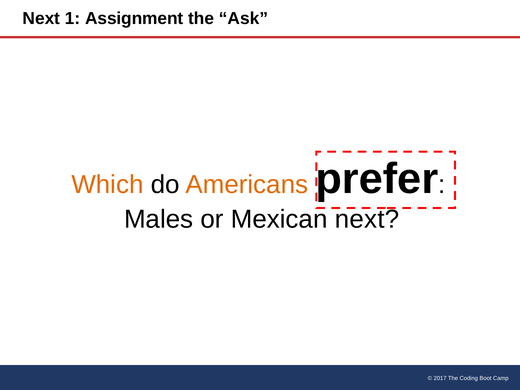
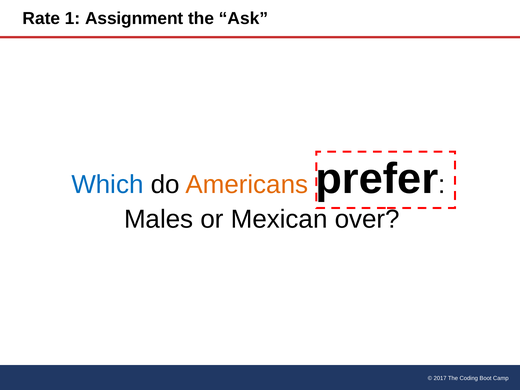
Next: Next -> Rate (41, 18)
Which colour: orange -> blue (107, 185)
Mexican next: next -> over (367, 219)
